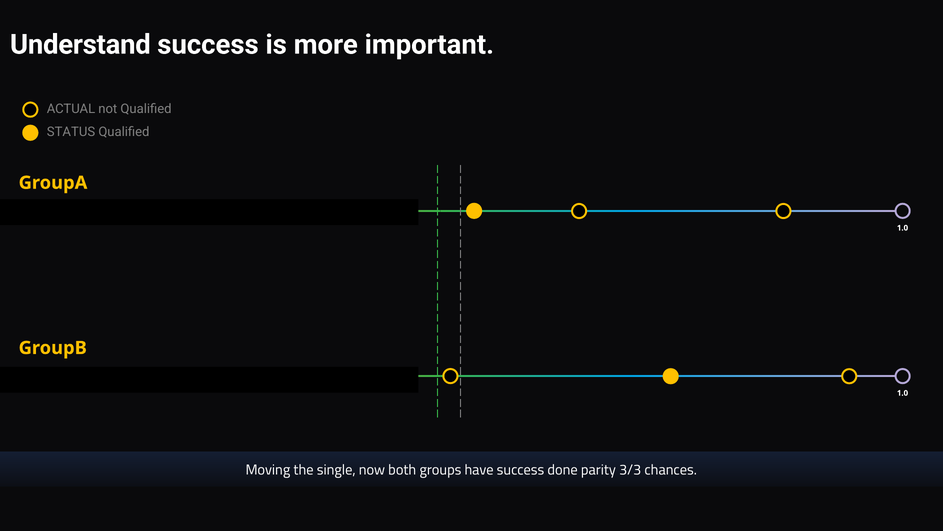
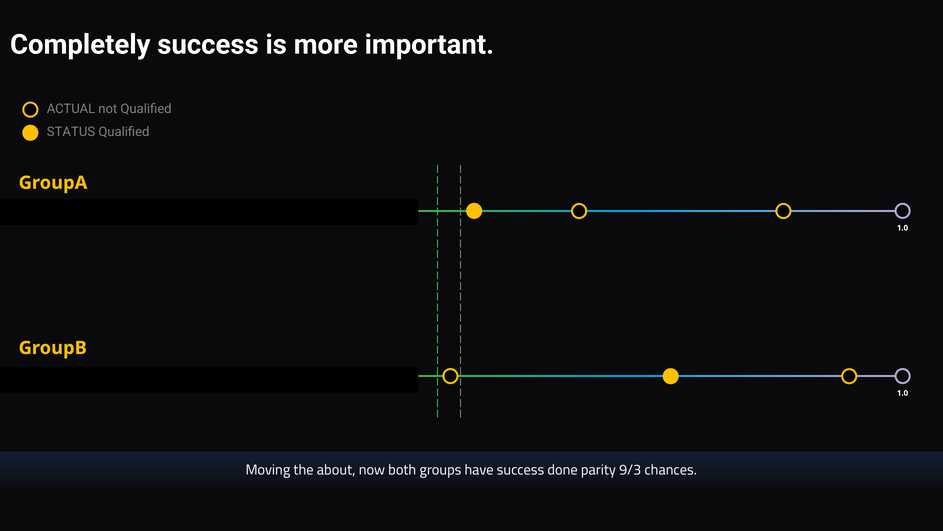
Understand: Understand -> Completely (80, 45)
single: single -> about (336, 470)
3/3: 3/3 -> 9/3 (630, 470)
